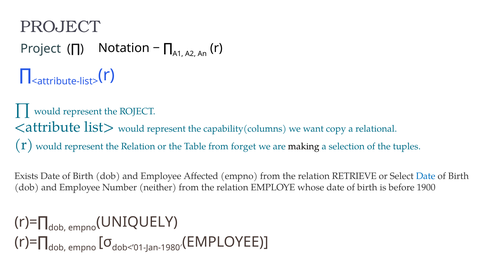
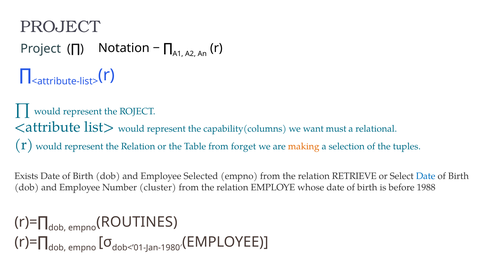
copy: copy -> must (336, 129)
making colour: black -> orange (304, 146)
Affected: Affected -> Selected (201, 176)
neither: neither -> cluster (158, 187)
1900: 1900 -> 1988 (426, 187)
UNIQUELY: UNIQUELY -> ROUTINES (137, 222)
